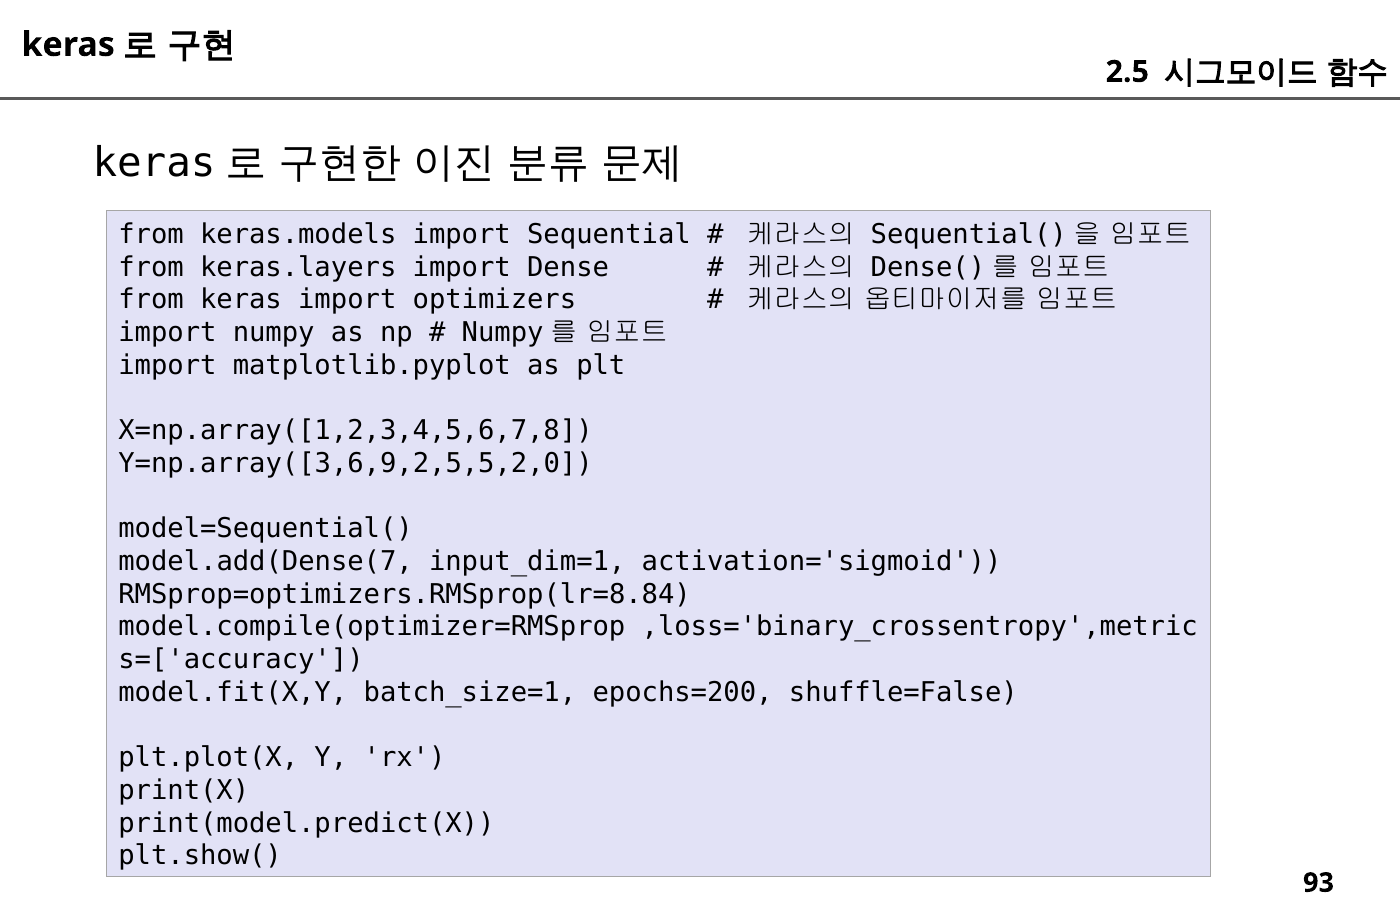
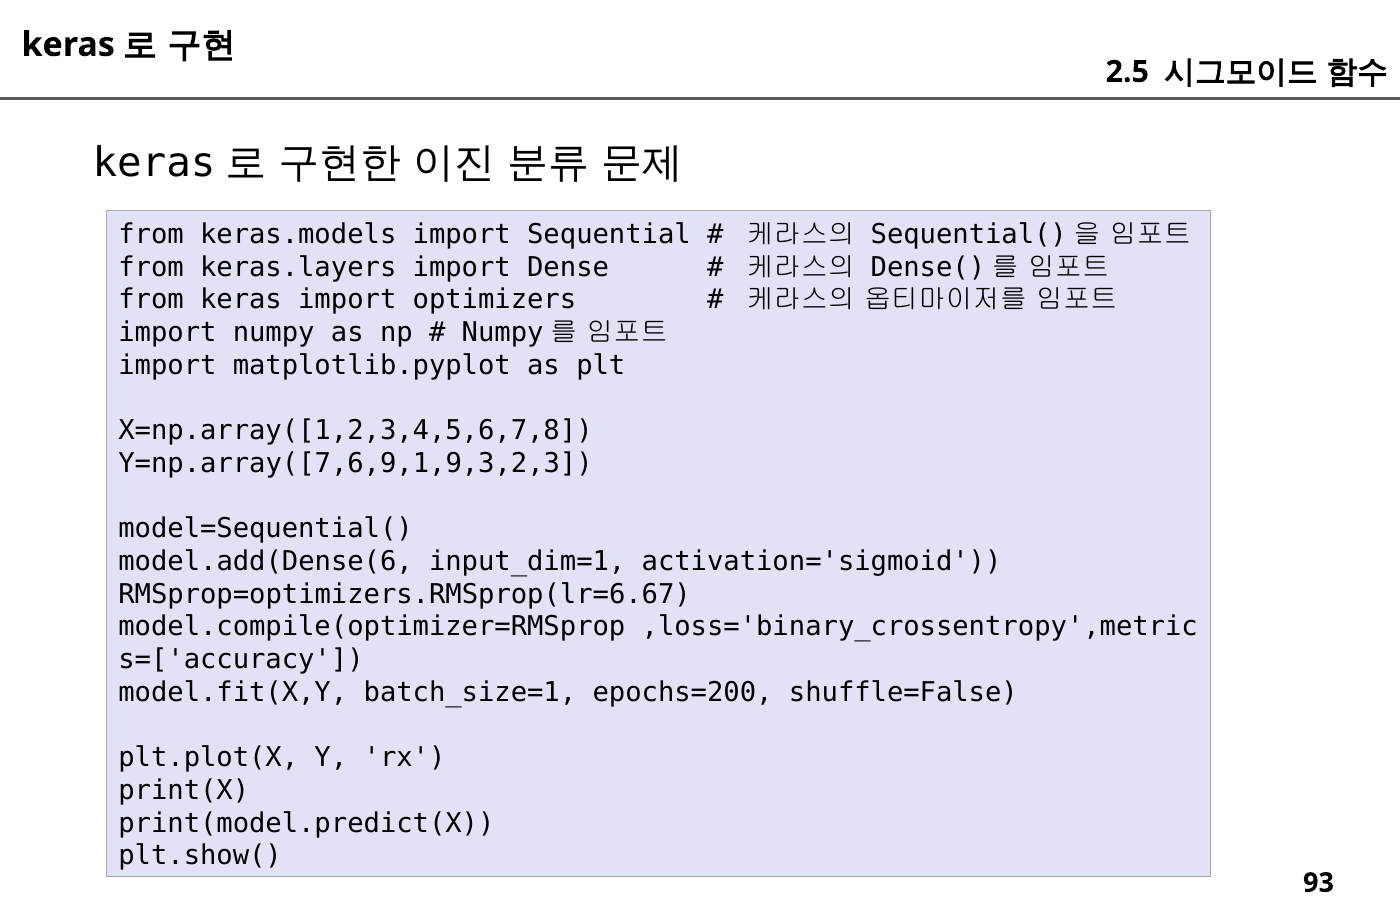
Y=np.array([3,6,9,2,5,5,2,0: Y=np.array([3,6,9,2,5,5,2,0 -> Y=np.array([7,6,9,1,9,3,2,3 (356, 463)
model.add(Dense(7: model.add(Dense(7 -> model.add(Dense(6 (266, 561)
RMSprop=optimizers.RMSprop(lr=8.84: RMSprop=optimizers.RMSprop(lr=8.84 -> RMSprop=optimizers.RMSprop(lr=6.67 (405, 594)
